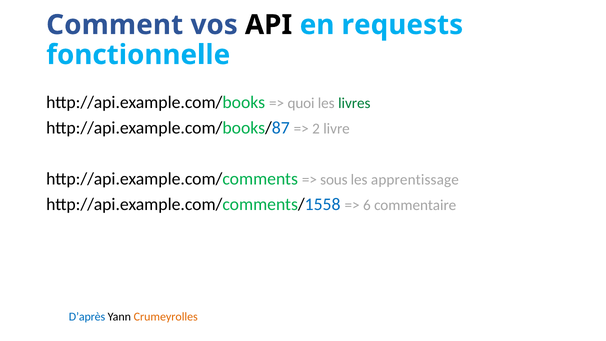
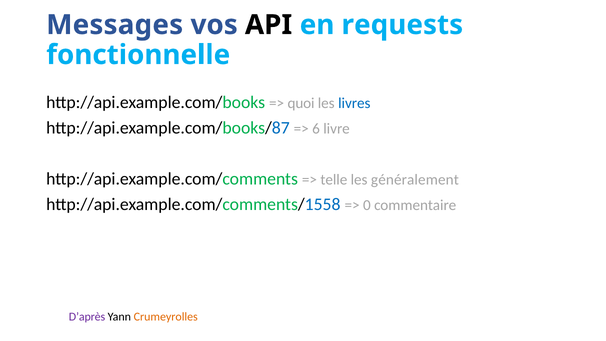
Comment: Comment -> Messages (115, 25)
livres colour: green -> blue (354, 103)
2: 2 -> 6 (316, 129)
sous: sous -> telle (334, 180)
apprentissage: apprentissage -> généralement (415, 180)
6: 6 -> 0 (367, 205)
D’après colour: blue -> purple (87, 317)
